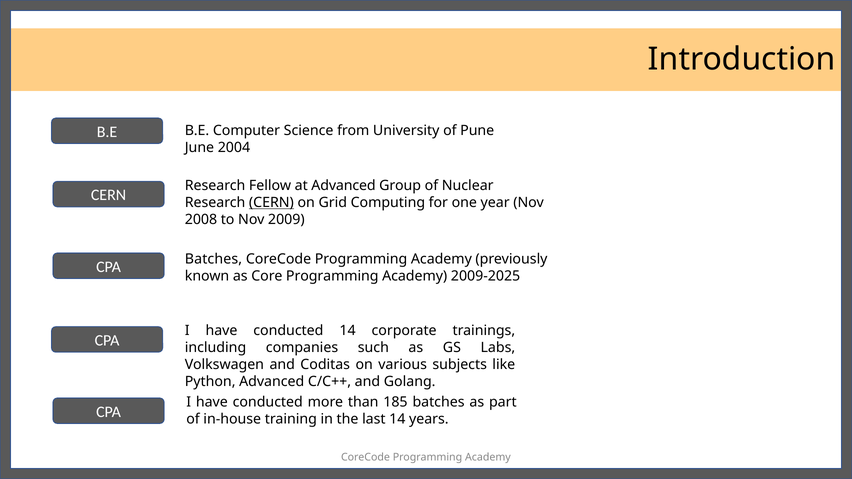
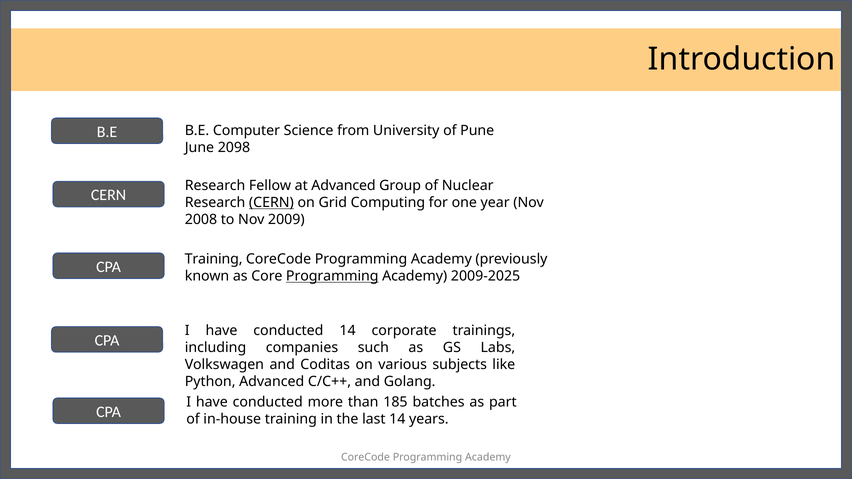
2004: 2004 -> 2098 (234, 148)
CPA Batches: Batches -> Training (214, 259)
Programming underline: none -> present (332, 276)
